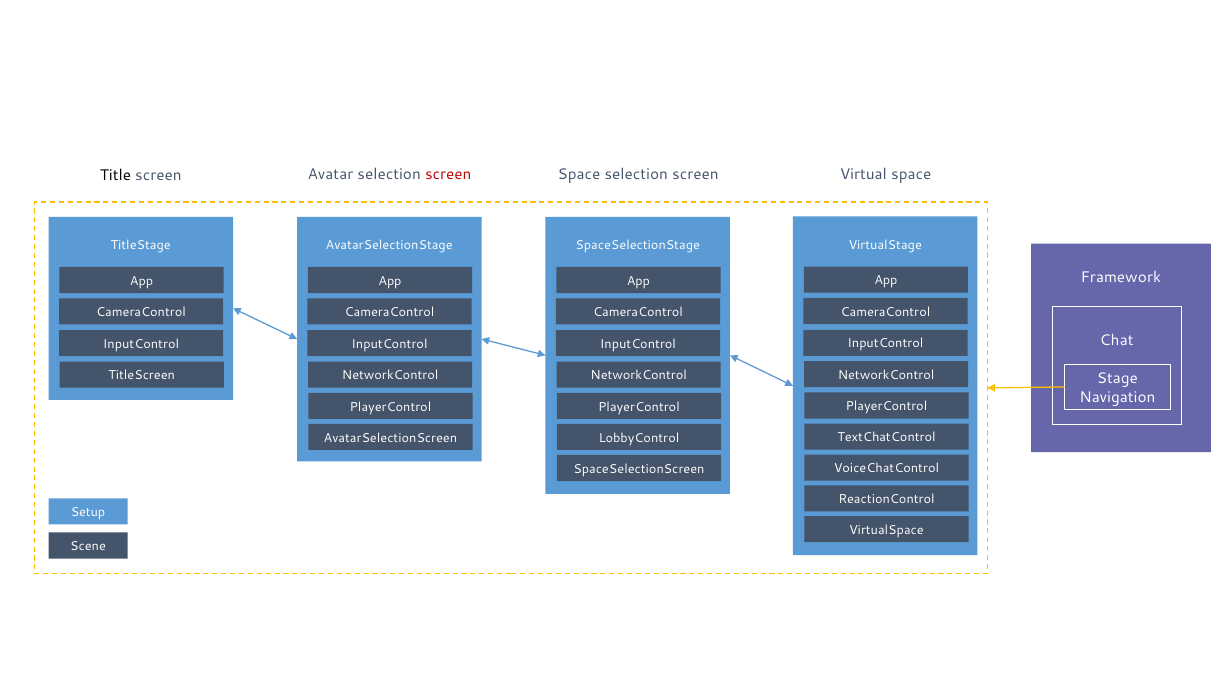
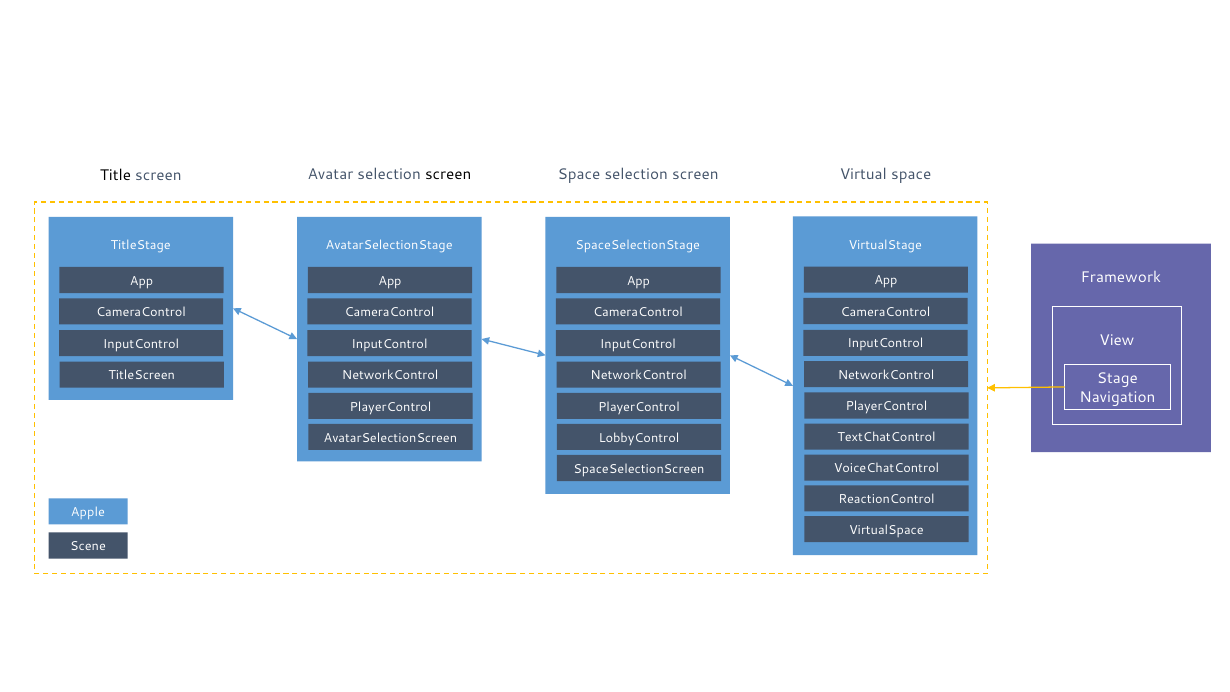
screen colour: red -> black (448, 175)
Chat: Chat -> View (1117, 340)
Setup: Setup -> Apple (88, 512)
